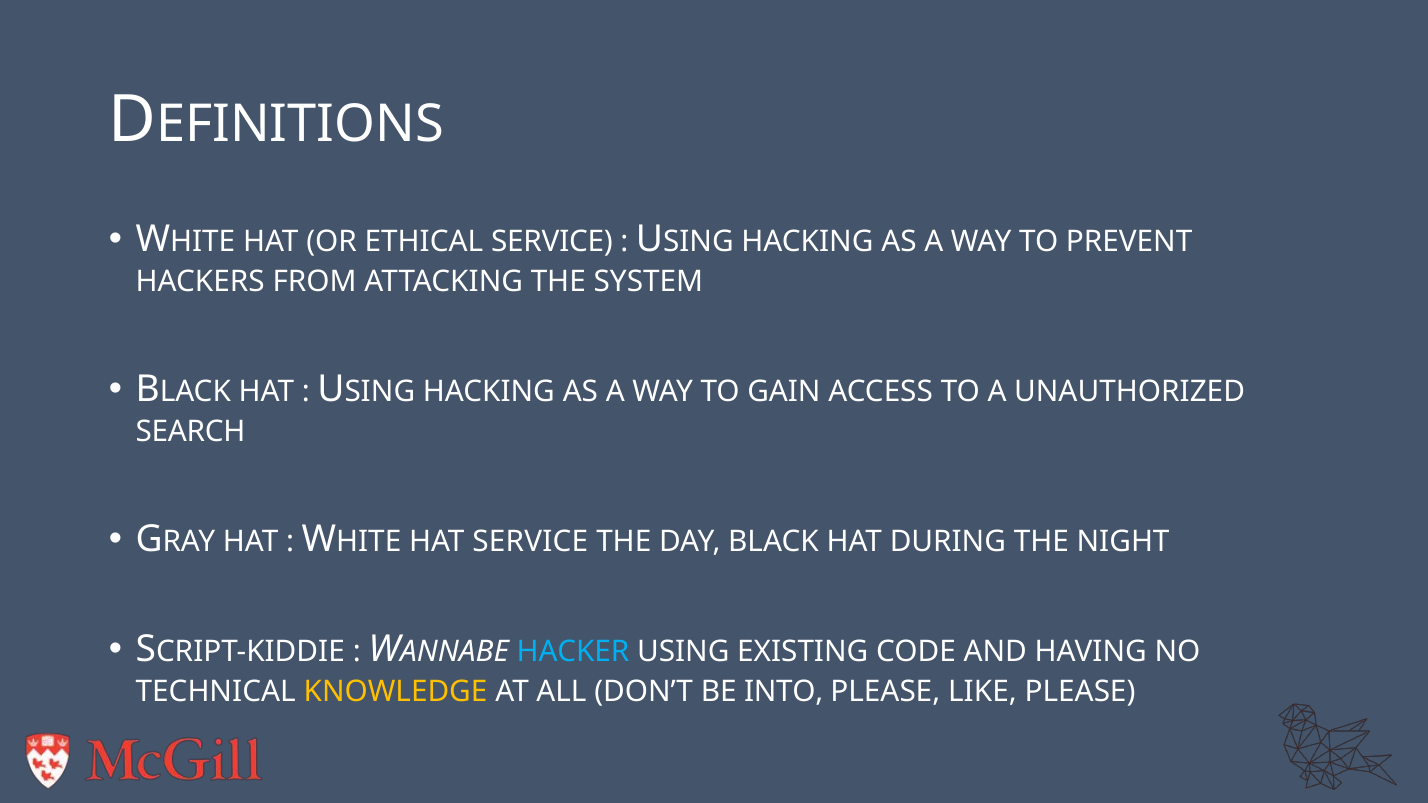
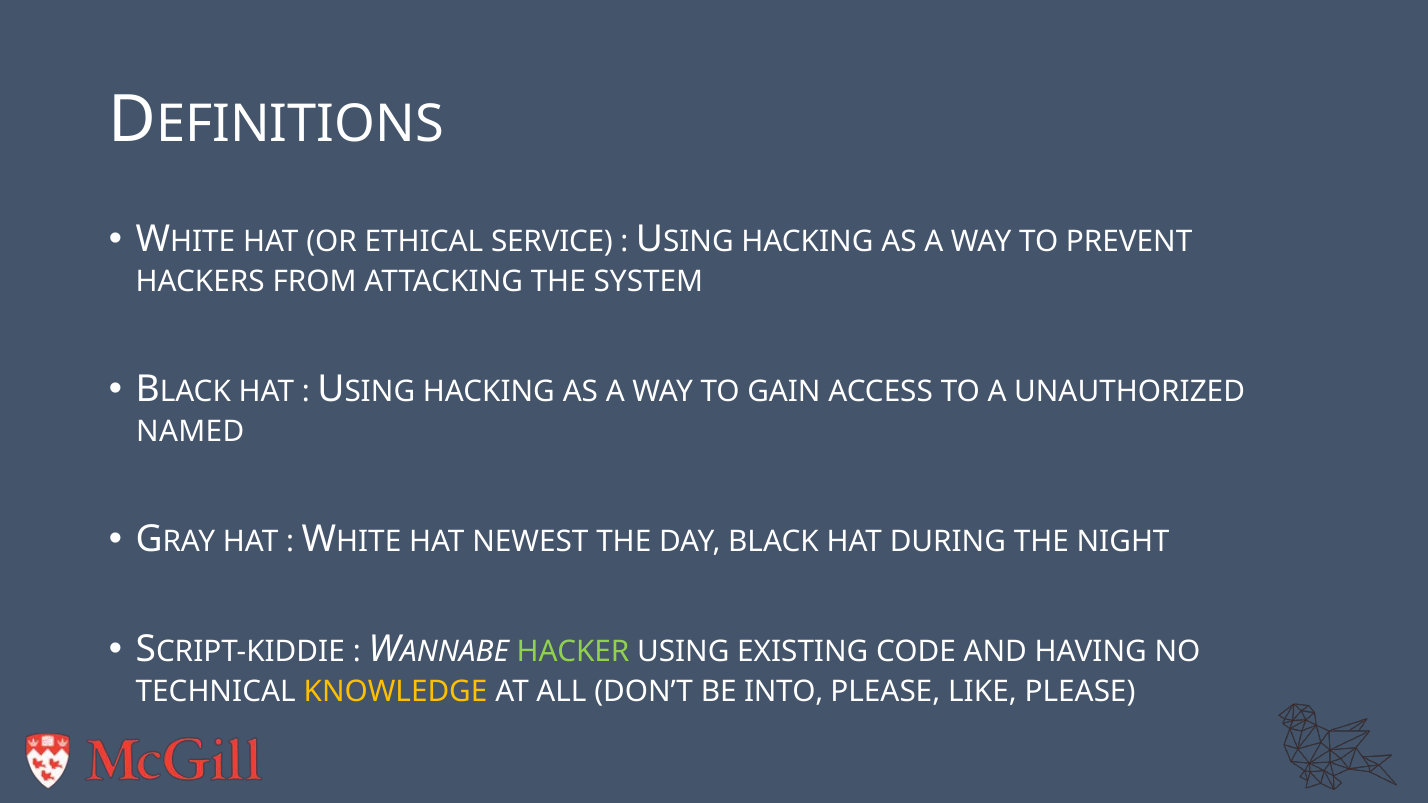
SEARCH: SEARCH -> NAMED (190, 432)
HAT SERVICE: SERVICE -> NEWEST (530, 542)
HACKER colour: light blue -> light green (573, 652)
